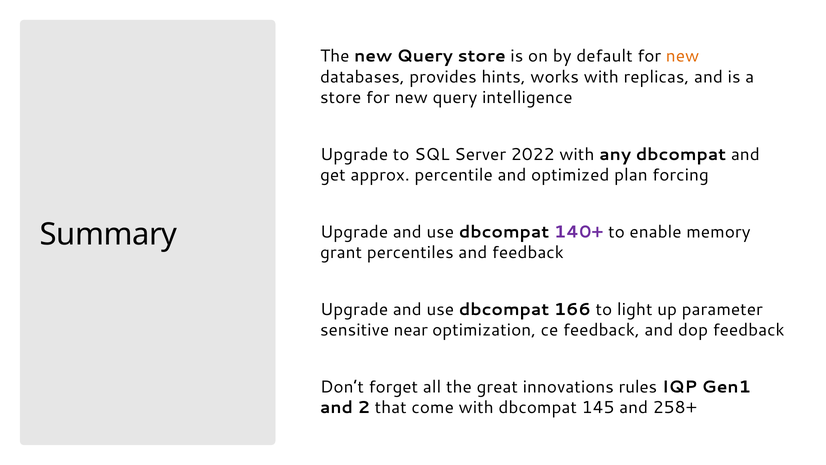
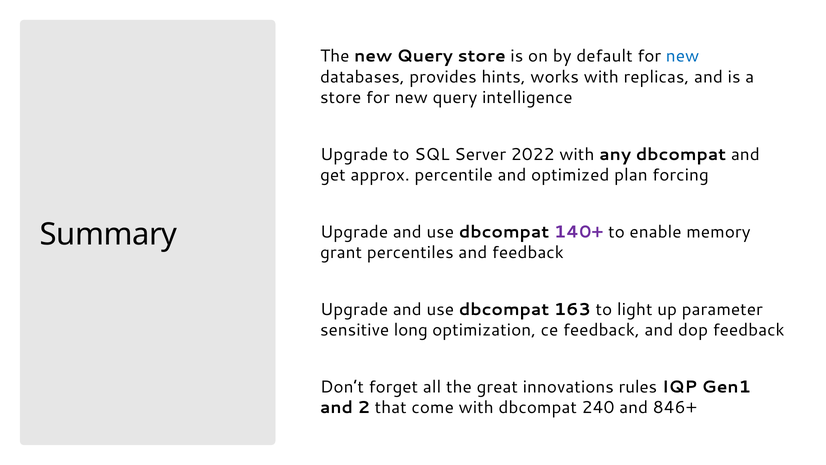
new colour: orange -> blue (683, 56)
166: 166 -> 163 (572, 309)
near: near -> long (411, 330)
145: 145 -> 240 (598, 407)
258+: 258+ -> 846+ (675, 407)
